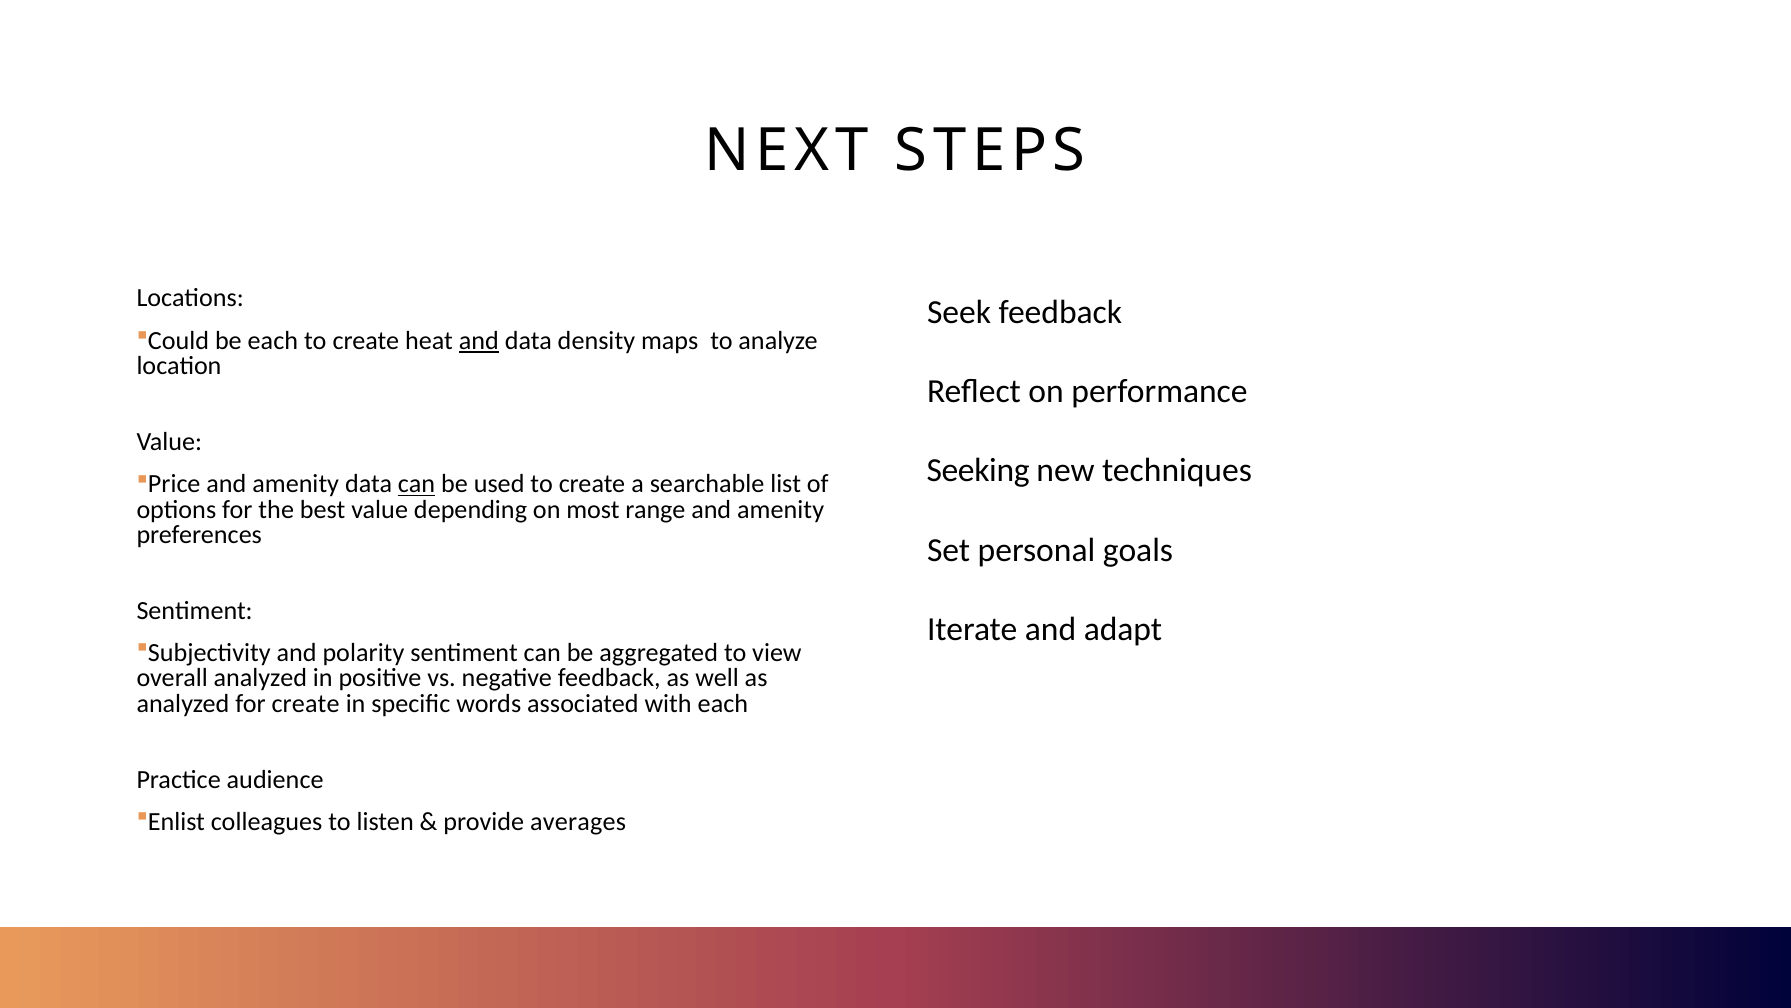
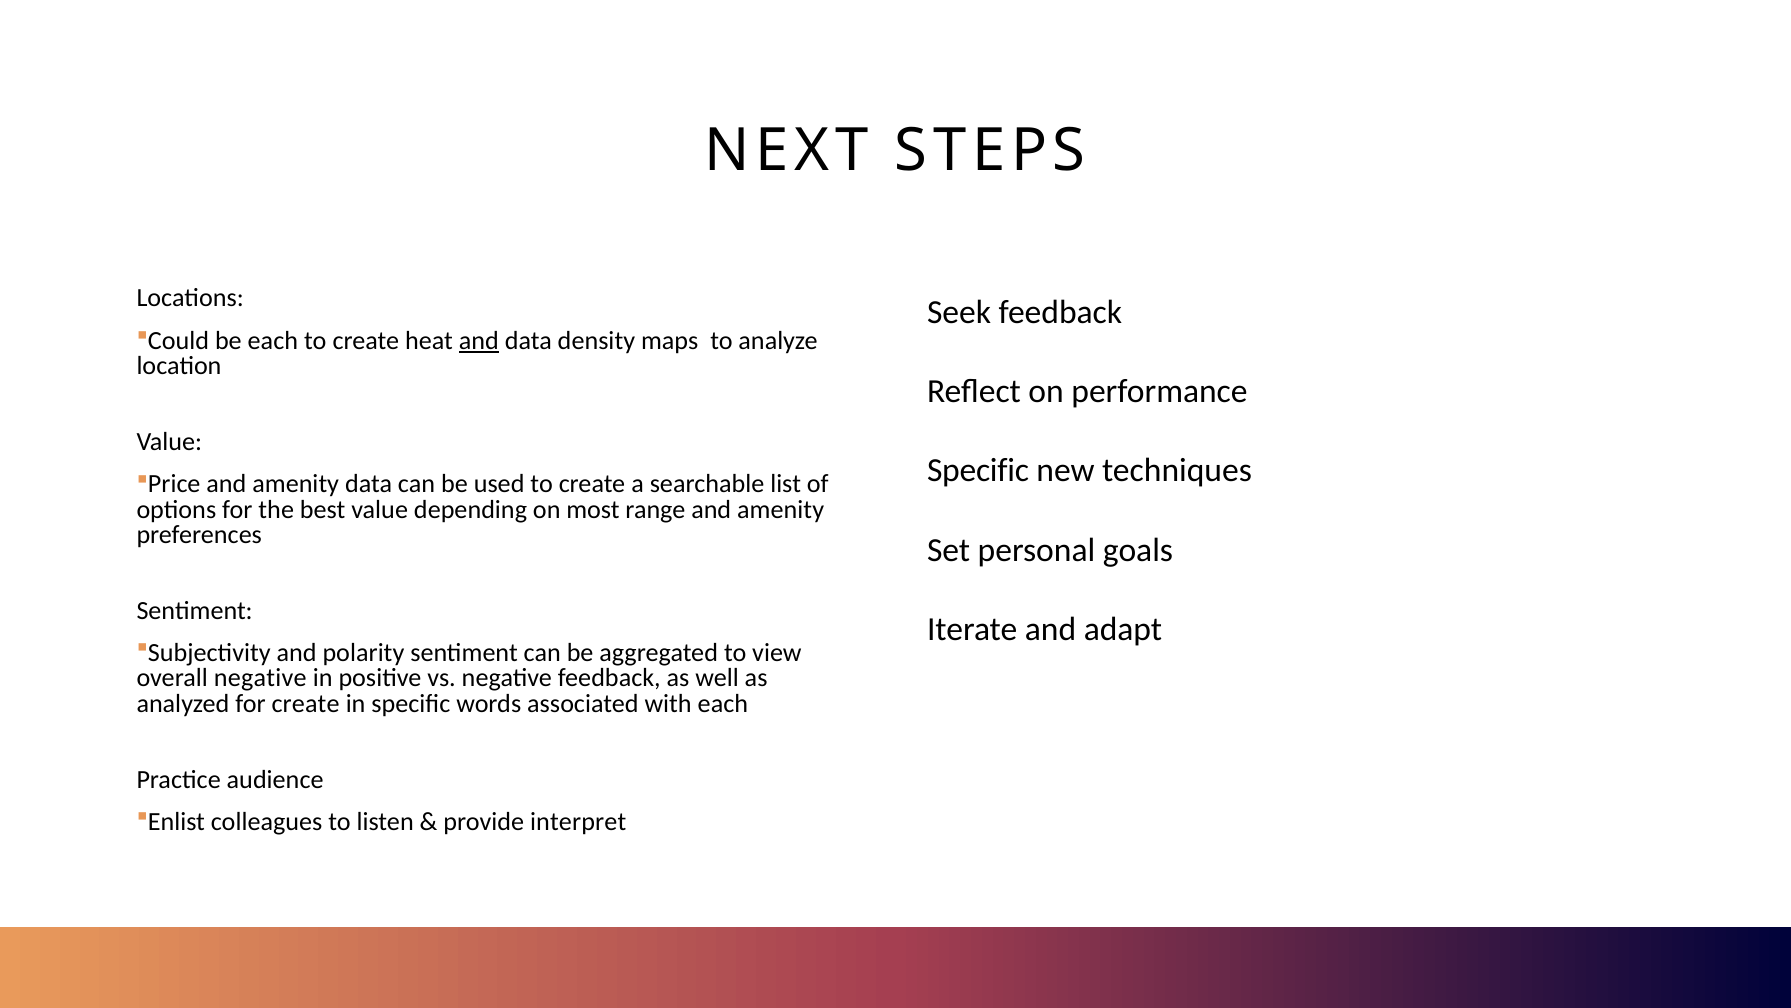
Seeking: Seeking -> Specific (978, 471)
can underline: present -> none (417, 484)
overall analyzed: analyzed -> negative (260, 678)
averages: averages -> interpret (578, 821)
